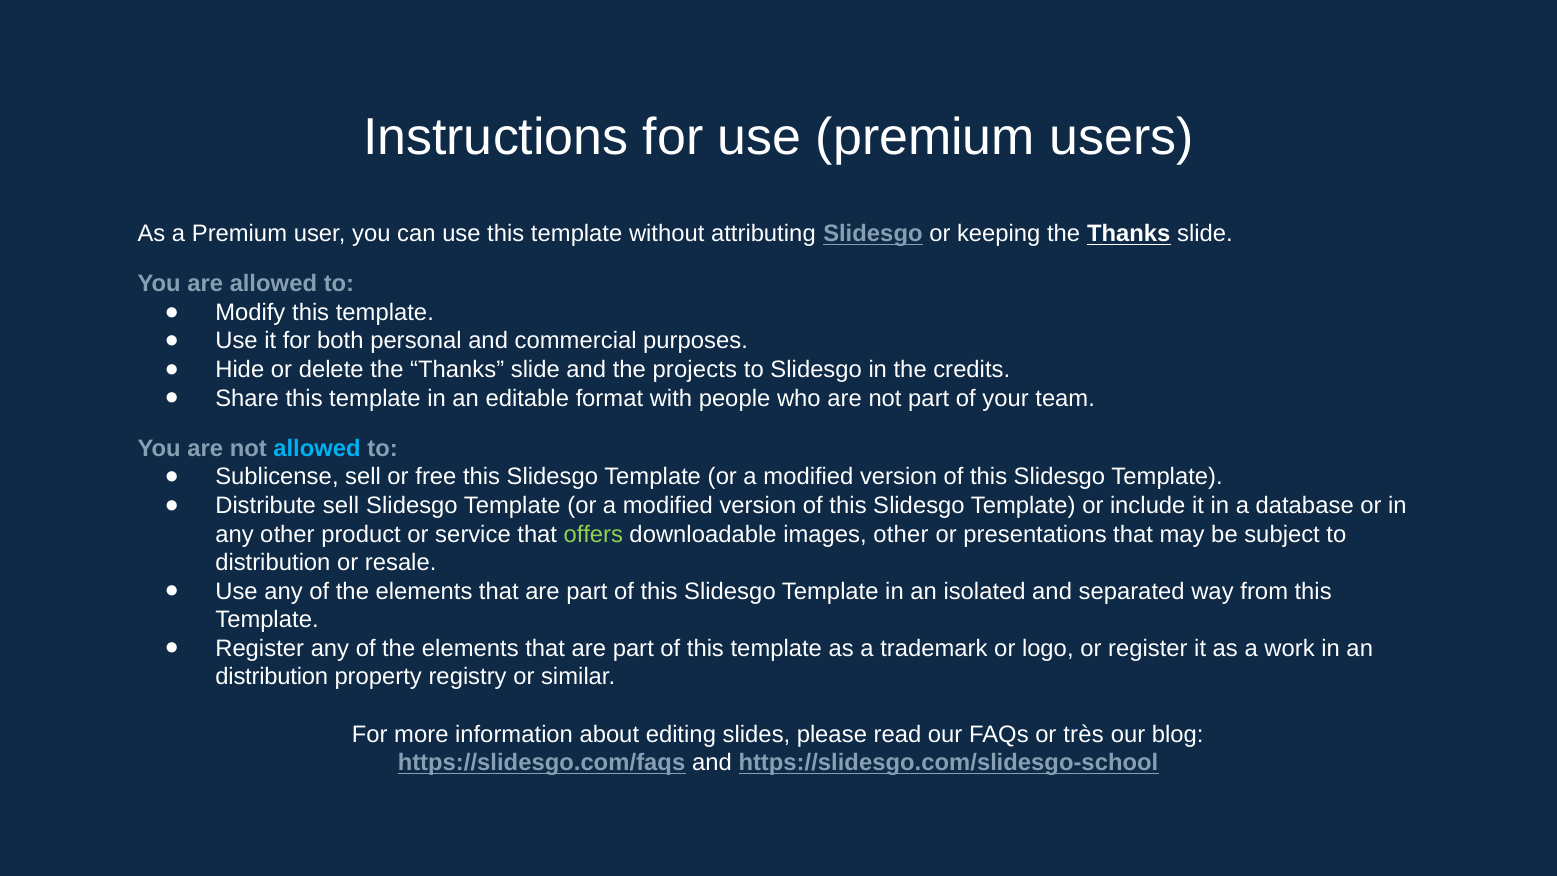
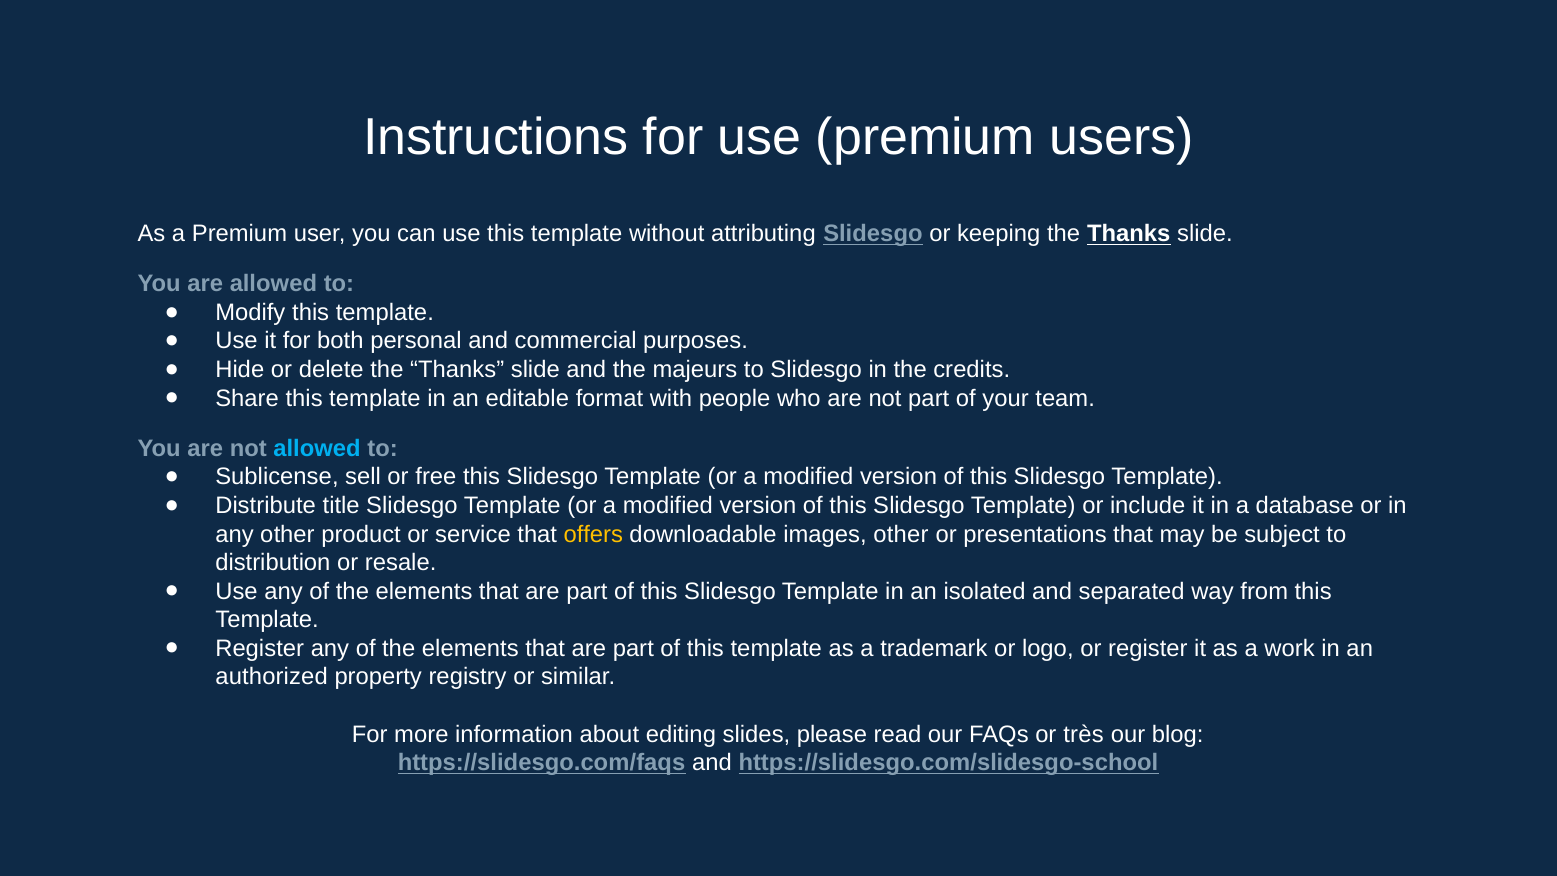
projects: projects -> majeurs (695, 370)
Distribute sell: sell -> title (341, 506)
offers colour: light green -> yellow (593, 534)
distribution: distribution -> authorized (272, 677)
